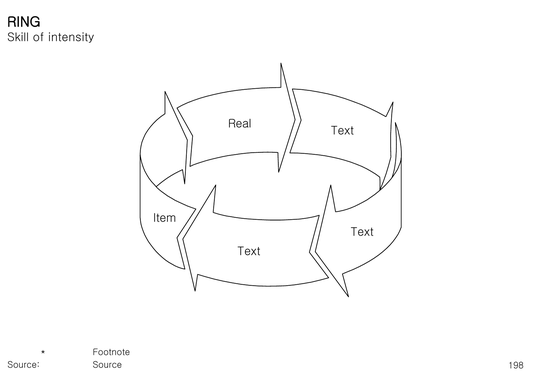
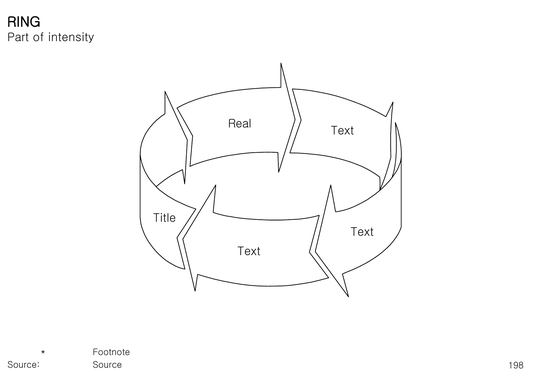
Skill: Skill -> Part (18, 37)
Item: Item -> Title (165, 218)
